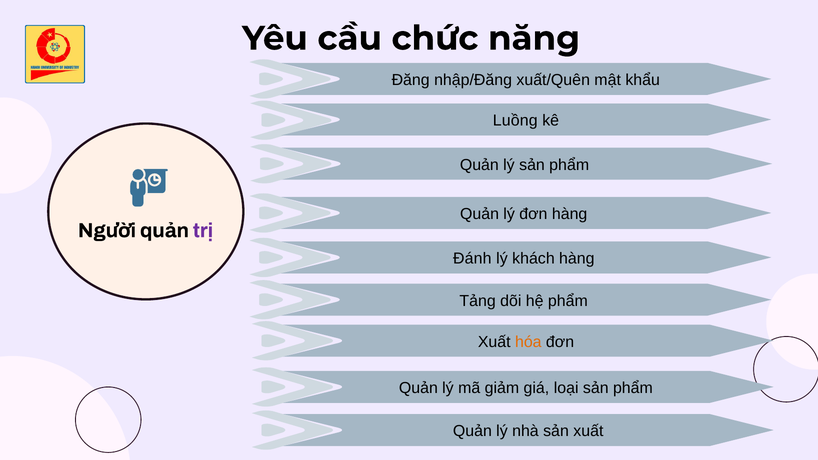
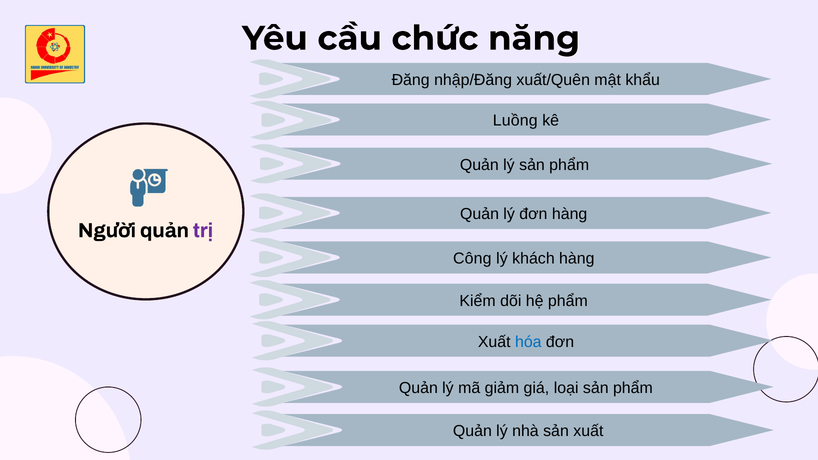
Đánh: Đánh -> Công (472, 259)
Tảng: Tảng -> Kiểm (478, 301)
hóa colour: orange -> blue (528, 342)
